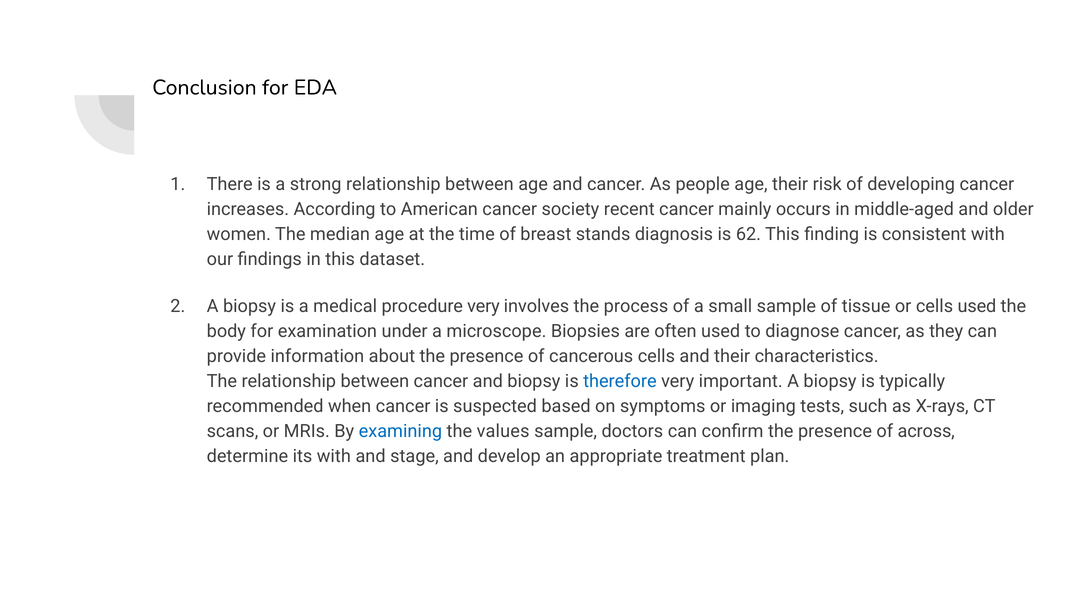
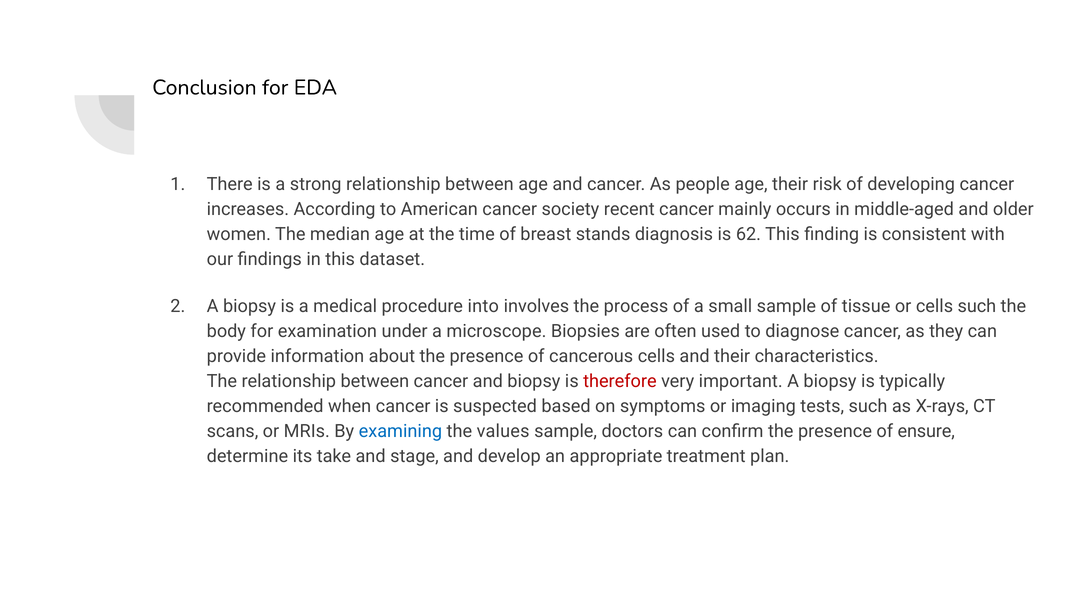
procedure very: very -> into (483, 306)
cells used: used -> such (977, 306)
therefore colour: blue -> red (620, 381)
across: across -> ensure (926, 432)
its with: with -> take (334, 457)
